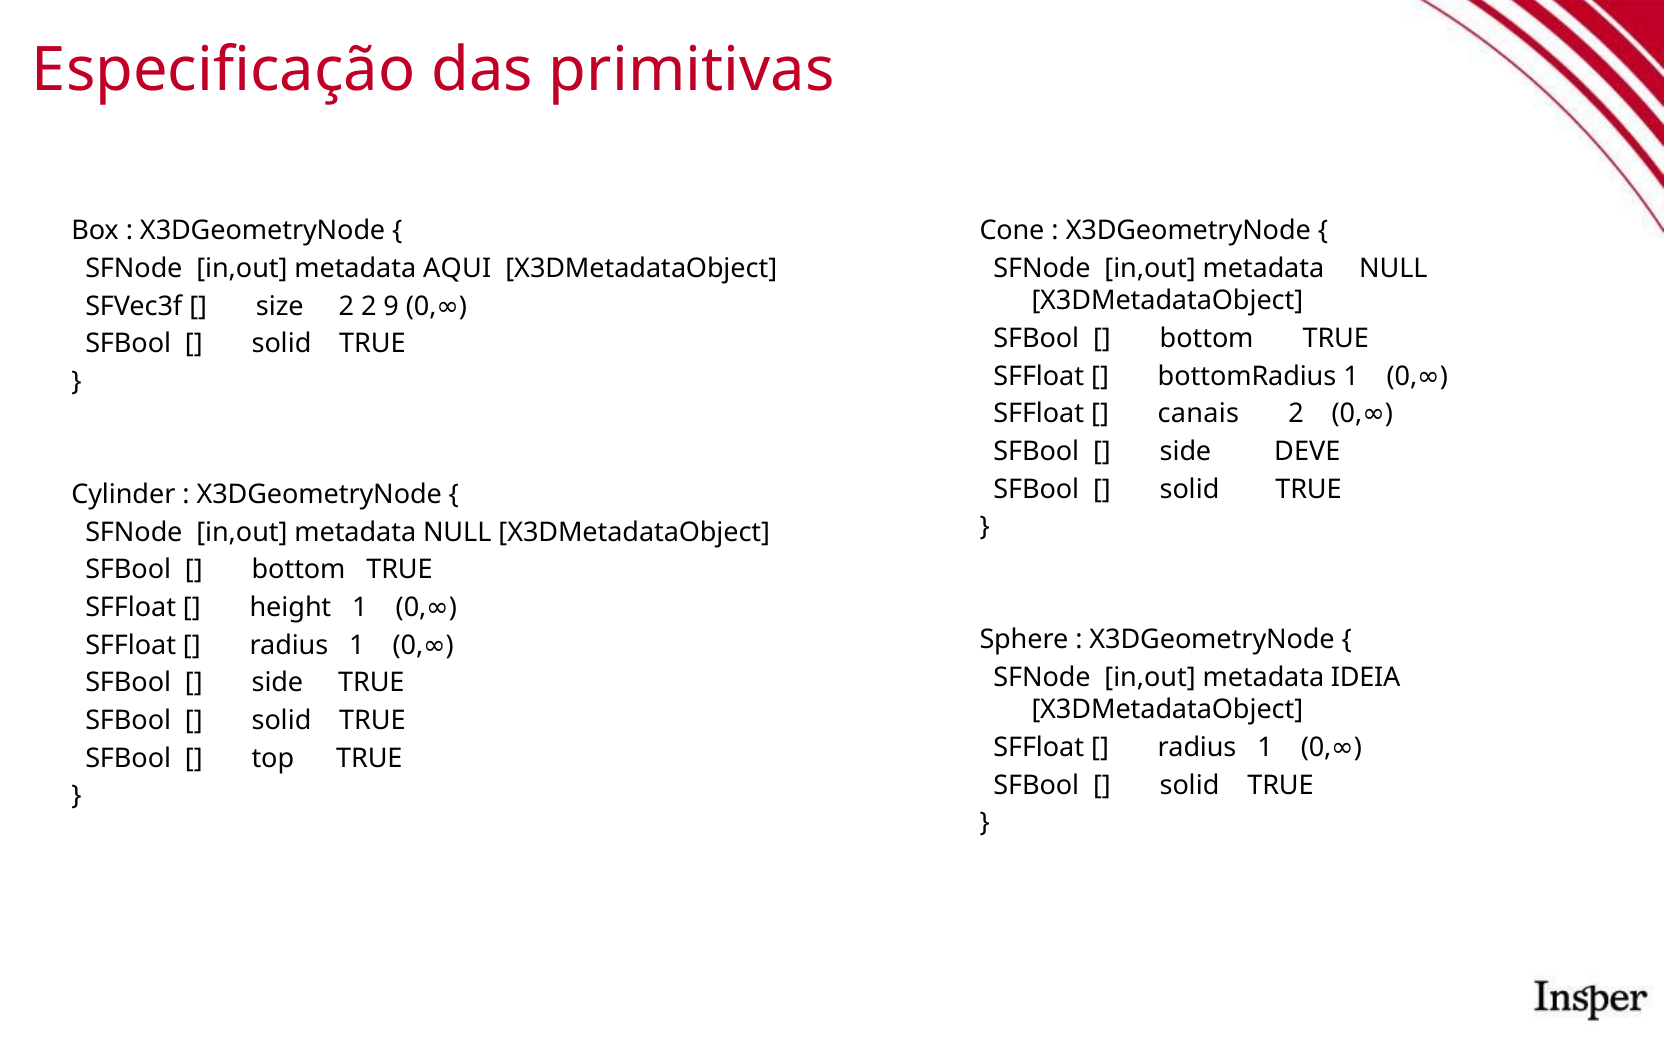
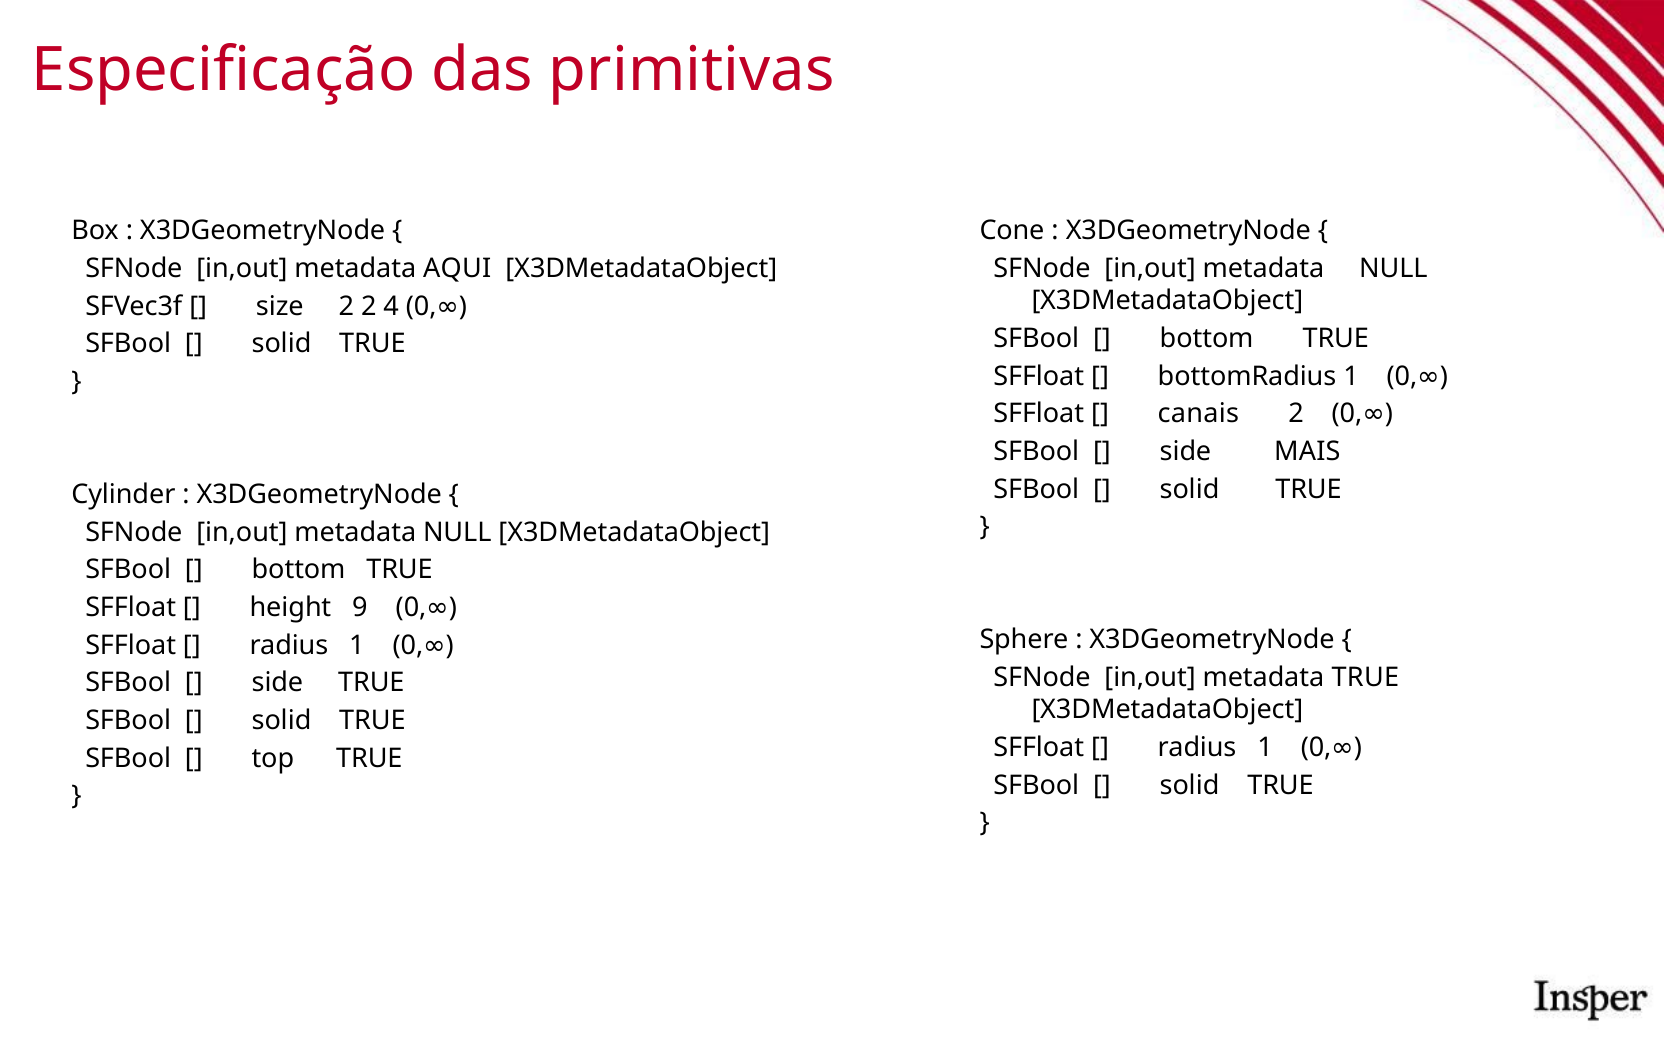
9: 9 -> 4 (391, 306)
DEVE: DEVE -> MAIS (1307, 452)
height 1: 1 -> 9 (360, 608)
metadata IDEIA: IDEIA -> TRUE (1365, 678)
